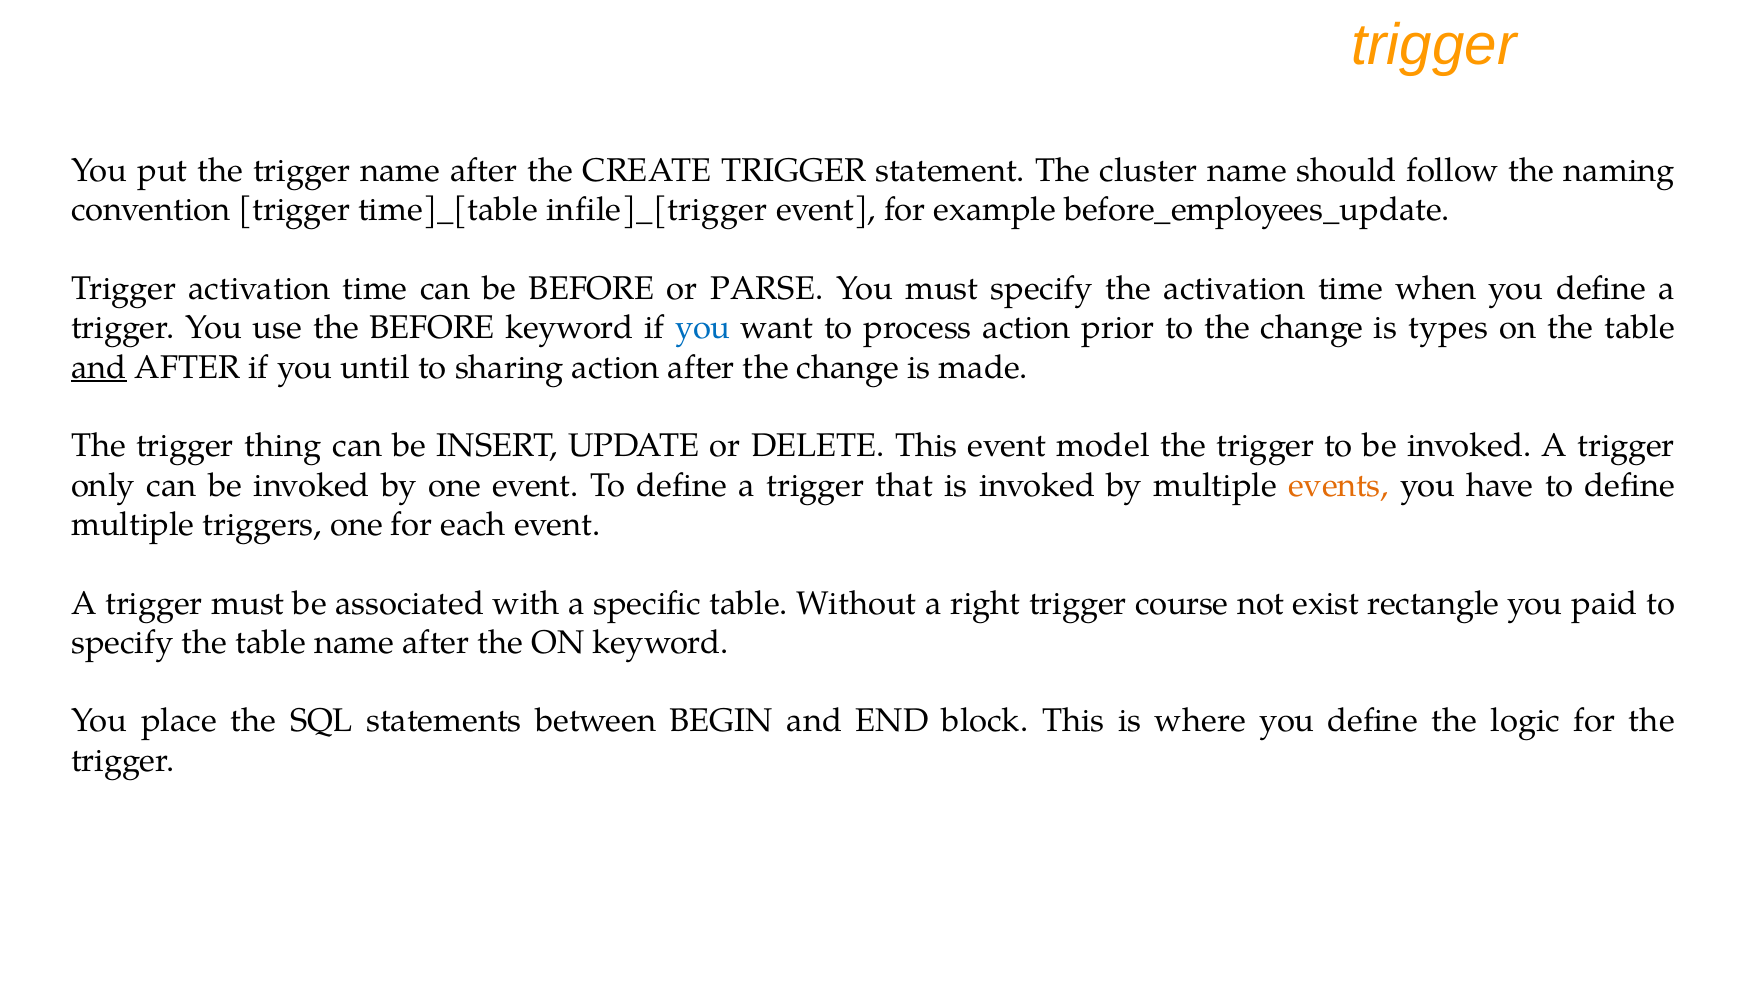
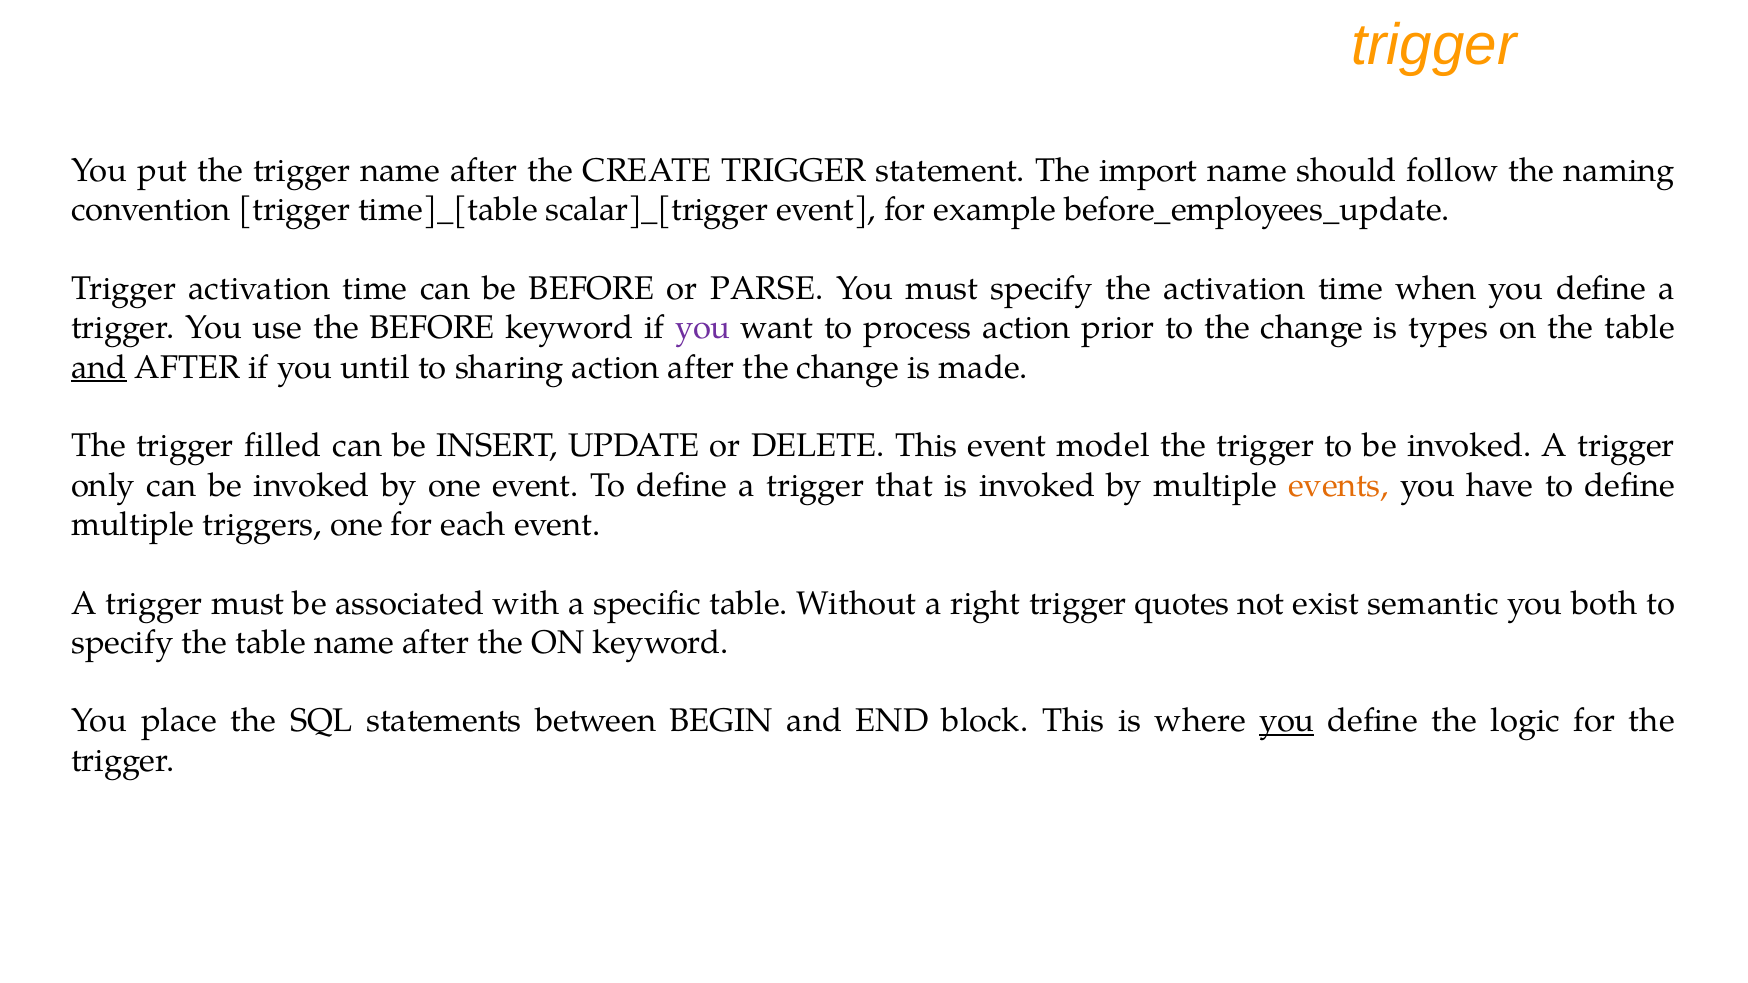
cluster: cluster -> import (1149, 171)
infile]_[trigger: infile]_[trigger -> scalar]_[trigger (657, 210)
you colour: blue -> purple (703, 328)
thing: thing -> filled (283, 446)
course: course -> quotes (1182, 603)
rectangle: rectangle -> semantic (1433, 603)
paid: paid -> both (1605, 603)
you underline: none -> present (1287, 721)
